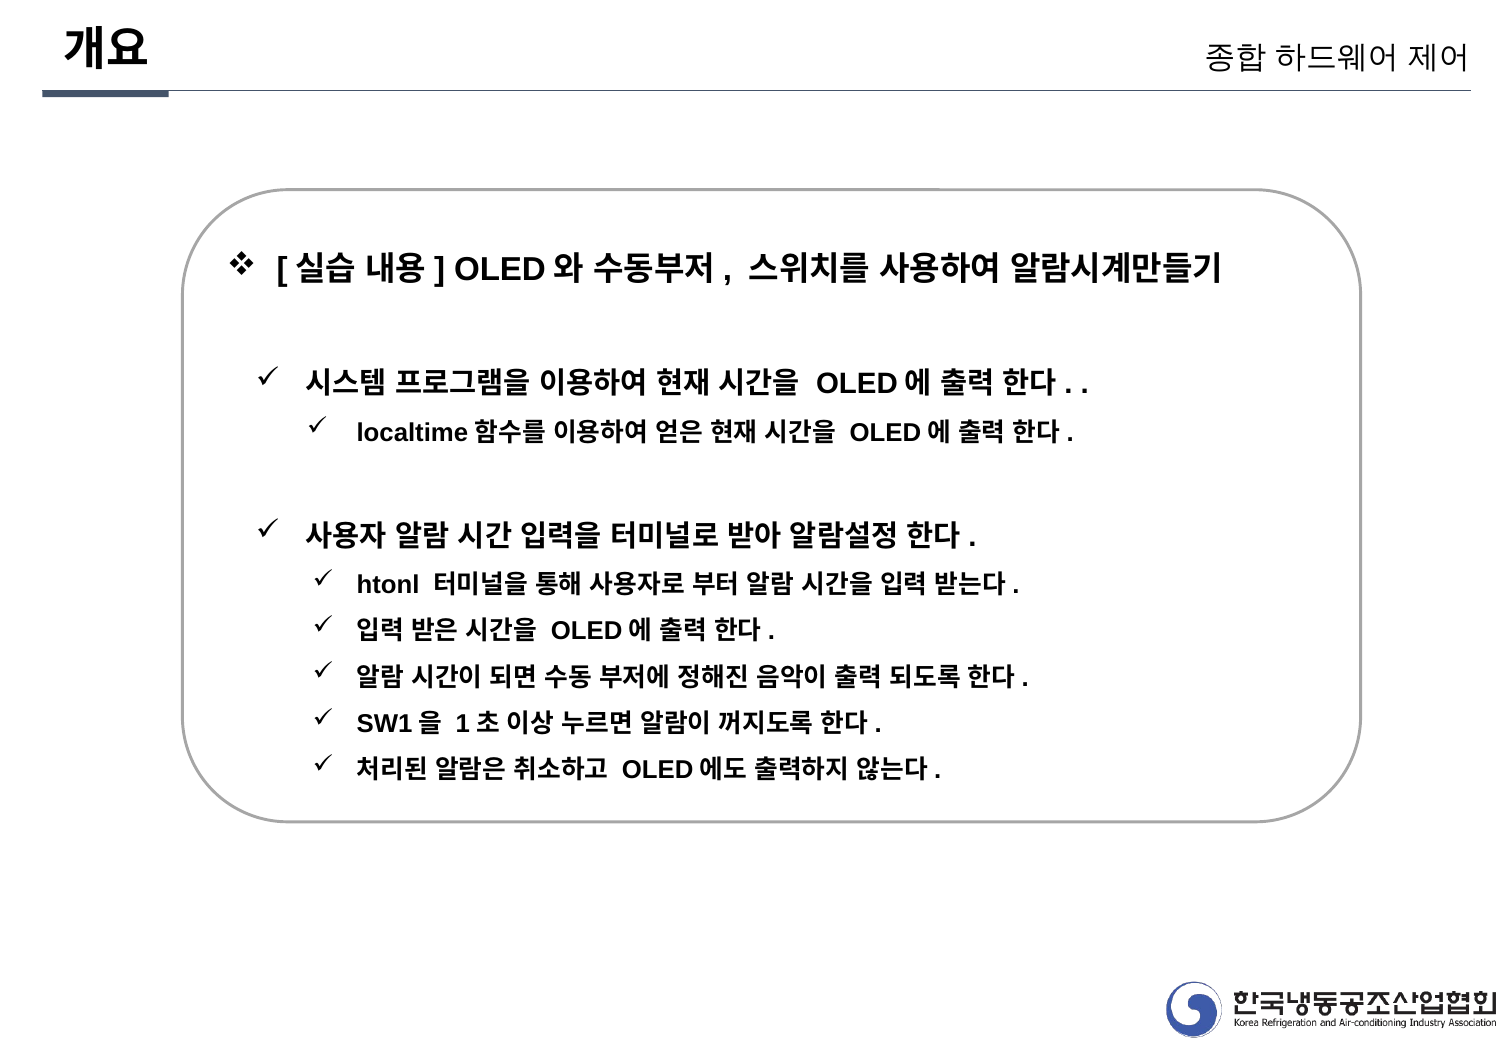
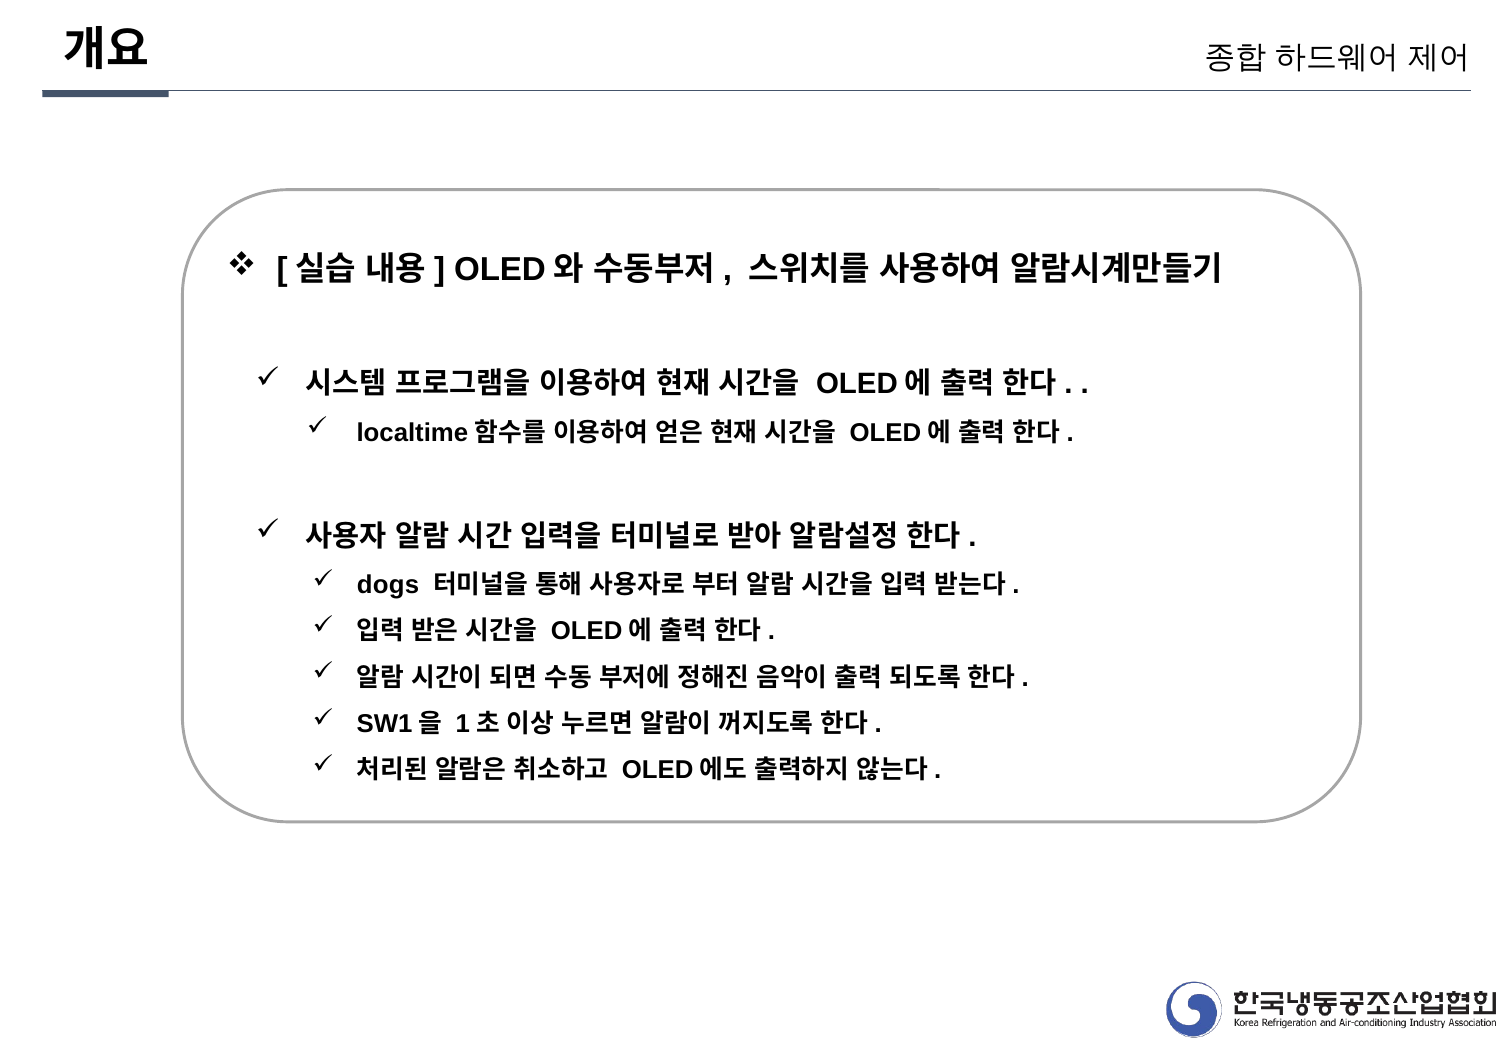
htonl: htonl -> dogs (388, 585)
